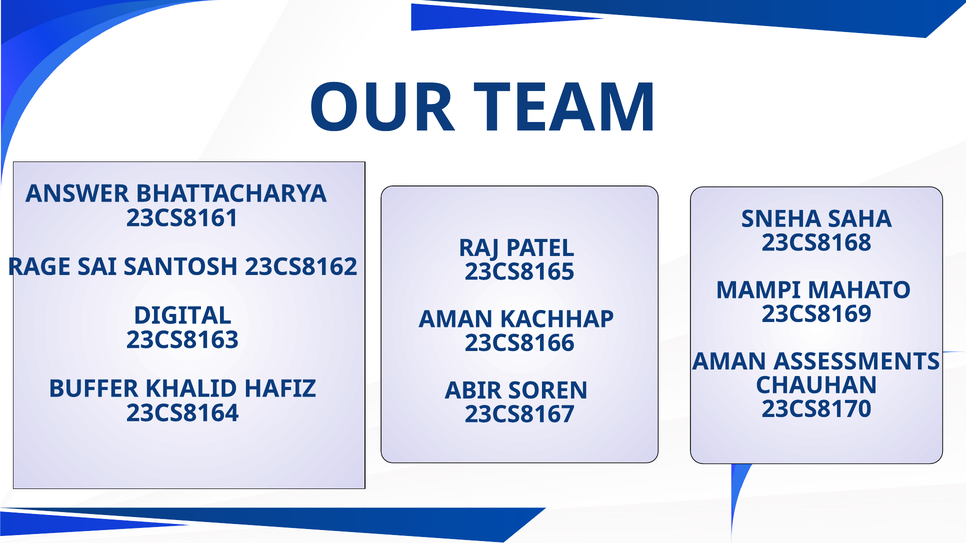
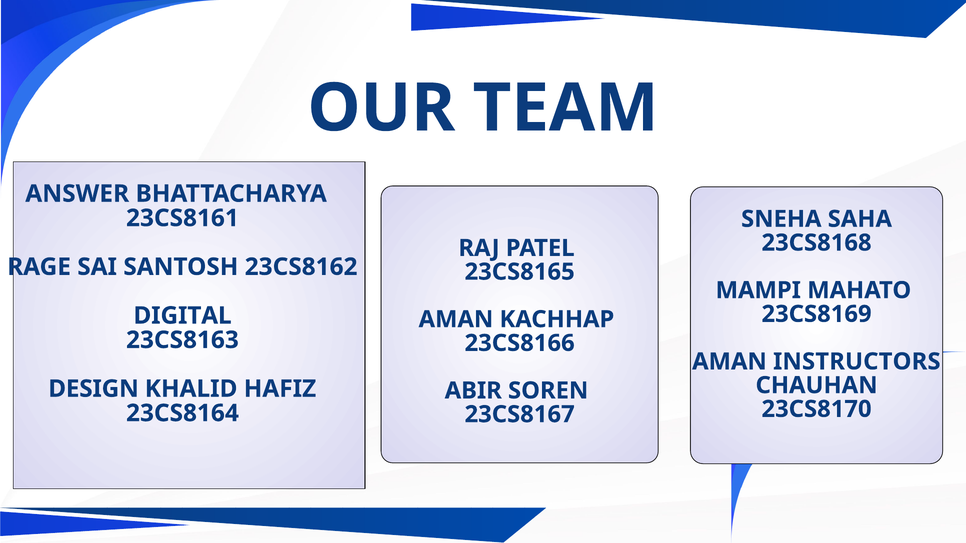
ASSESSMENTS: ASSESSMENTS -> INSTRUCTORS (857, 362)
BUFFER: BUFFER -> DESIGN (94, 389)
